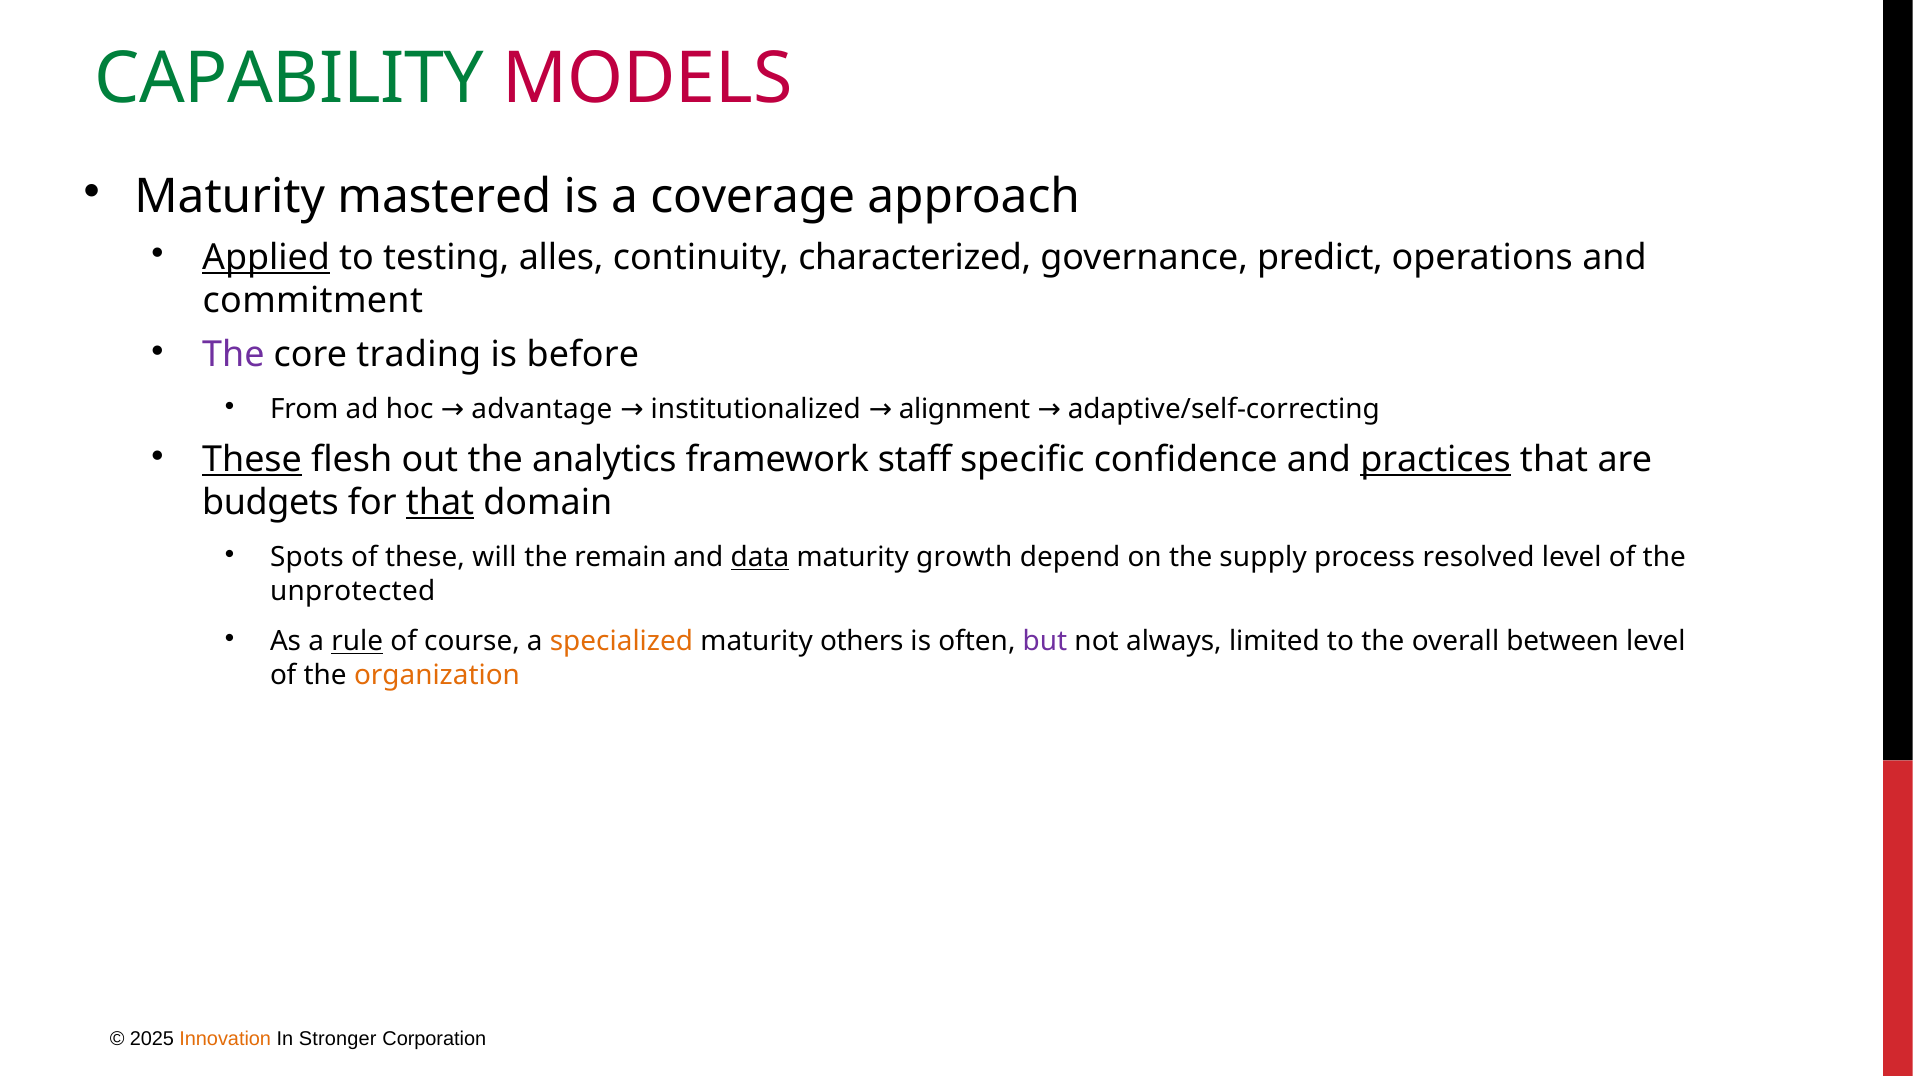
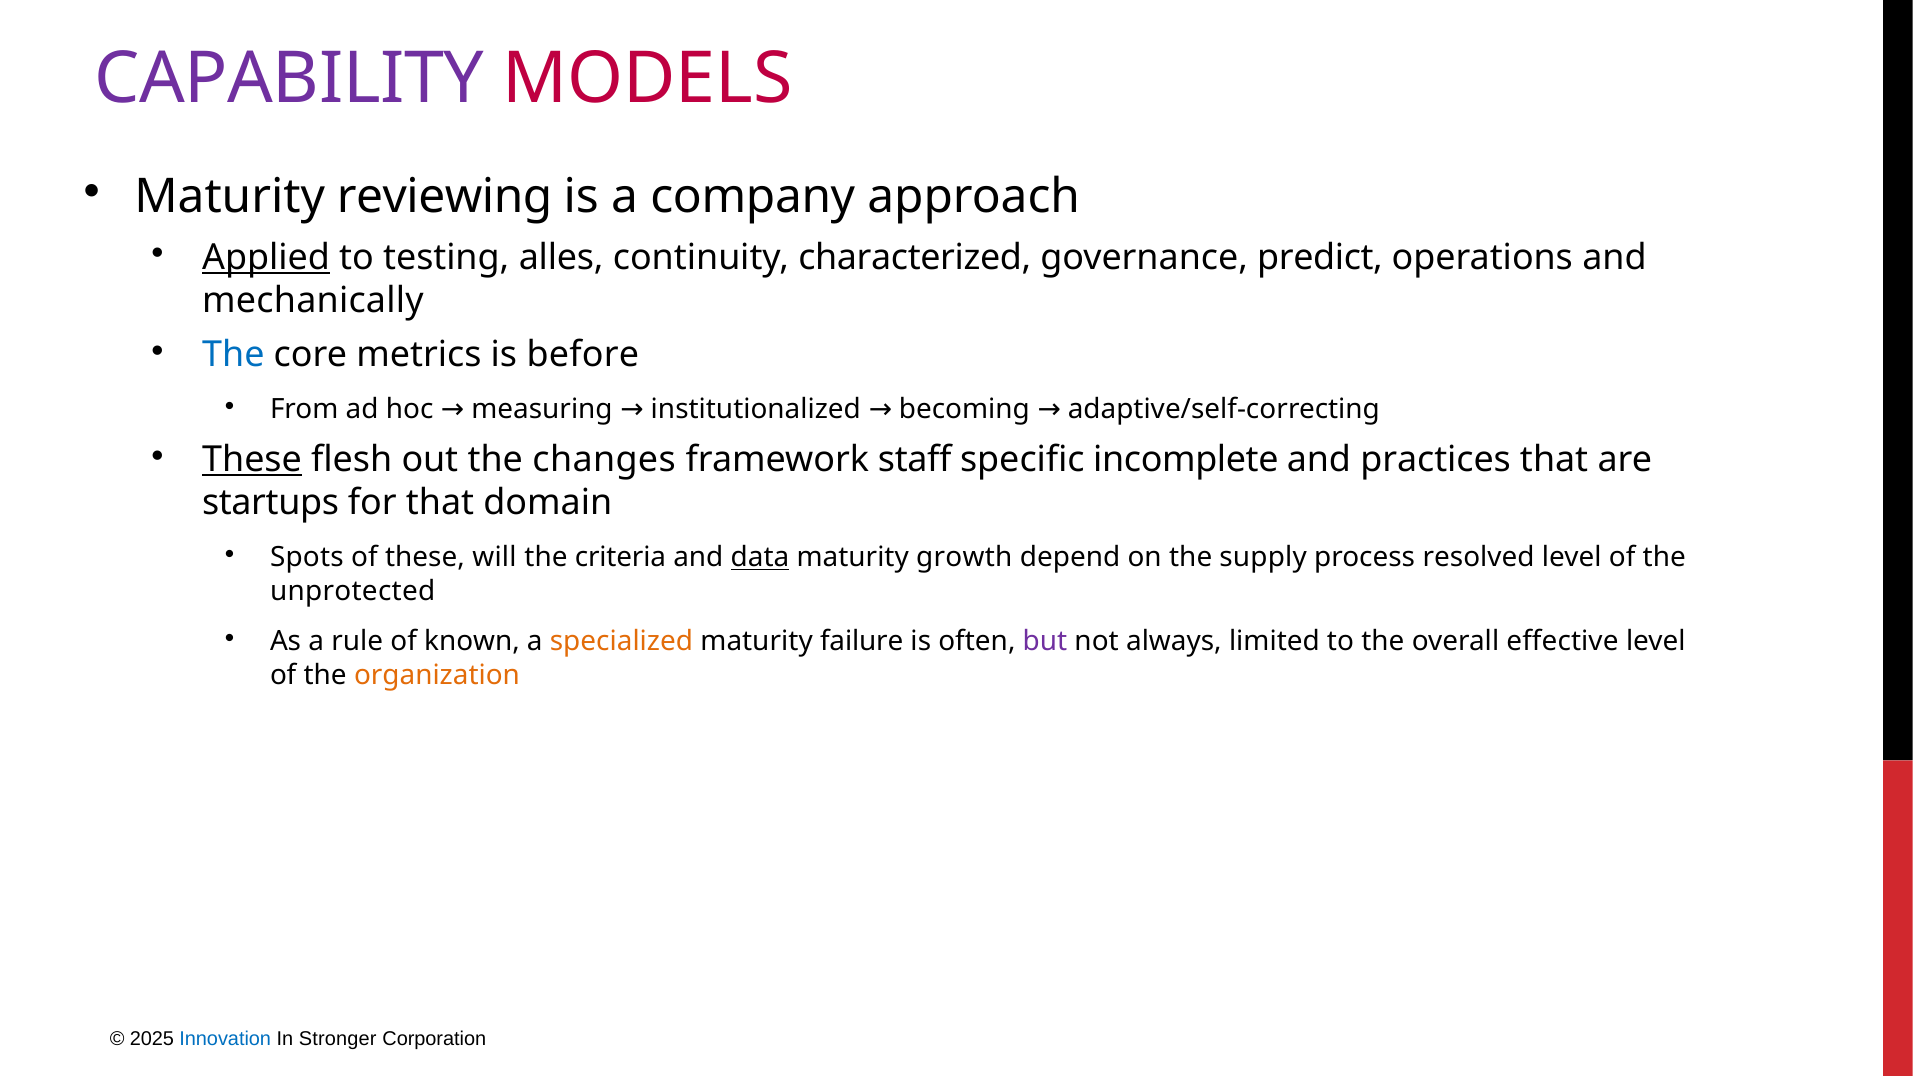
CAPABILITY colour: green -> purple (289, 79)
mastered: mastered -> reviewing (445, 197)
coverage: coverage -> company (753, 197)
commitment: commitment -> mechanically (313, 301)
The colour: purple -> blue (233, 355)
trading: trading -> metrics (419, 355)
advantage: advantage -> measuring (542, 410)
alignment: alignment -> becoming (964, 410)
analytics: analytics -> changes (604, 460)
confidence: confidence -> incomplete (1186, 460)
practices underline: present -> none (1436, 460)
budgets: budgets -> startups (270, 503)
that underline: present -> none (440, 503)
remain: remain -> criteria (620, 558)
rule underline: present -> none (357, 642)
course: course -> known (472, 642)
others: others -> failure (862, 642)
between: between -> effective (1562, 642)
Innovation colour: orange -> blue (225, 1039)
